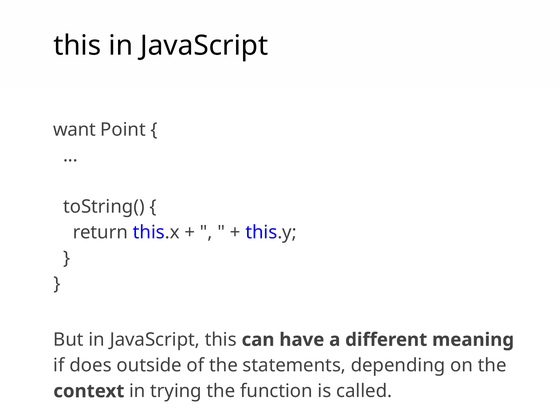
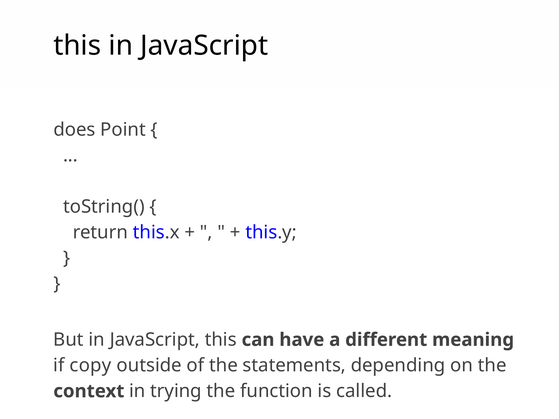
want: want -> does (74, 130)
does: does -> copy (90, 366)
